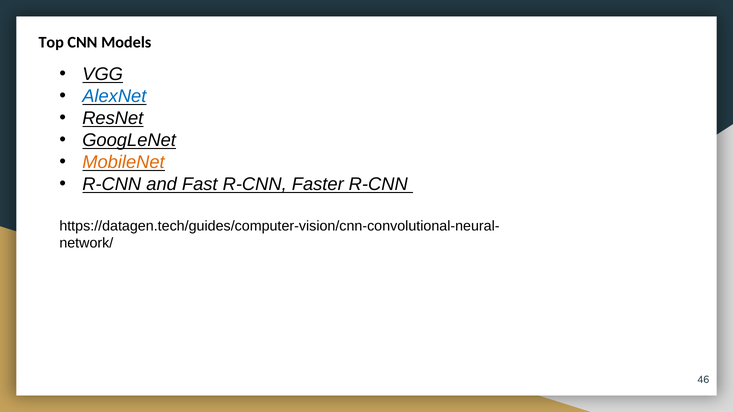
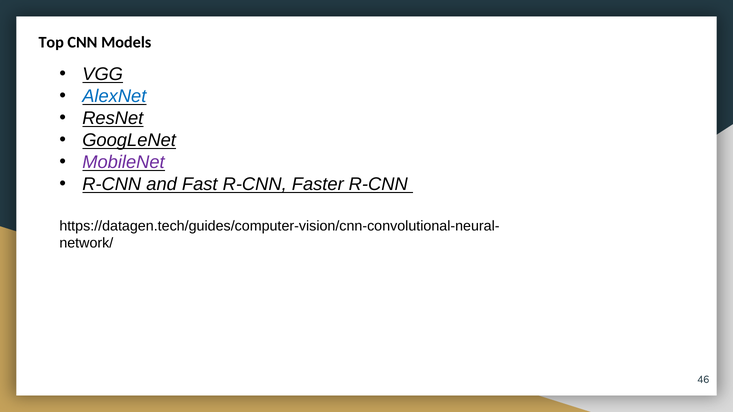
MobileNet colour: orange -> purple (123, 162)
